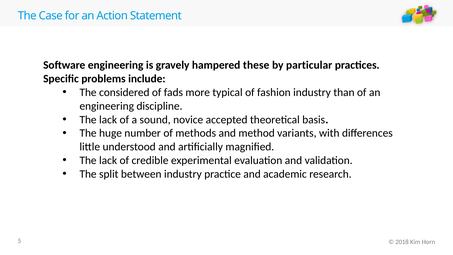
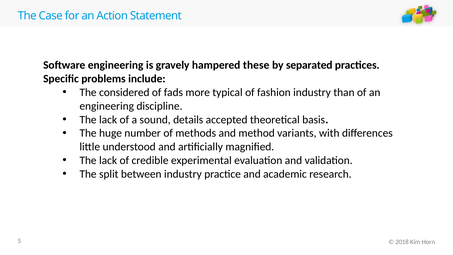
particular: particular -> separated (309, 65)
novice: novice -> details (188, 120)
